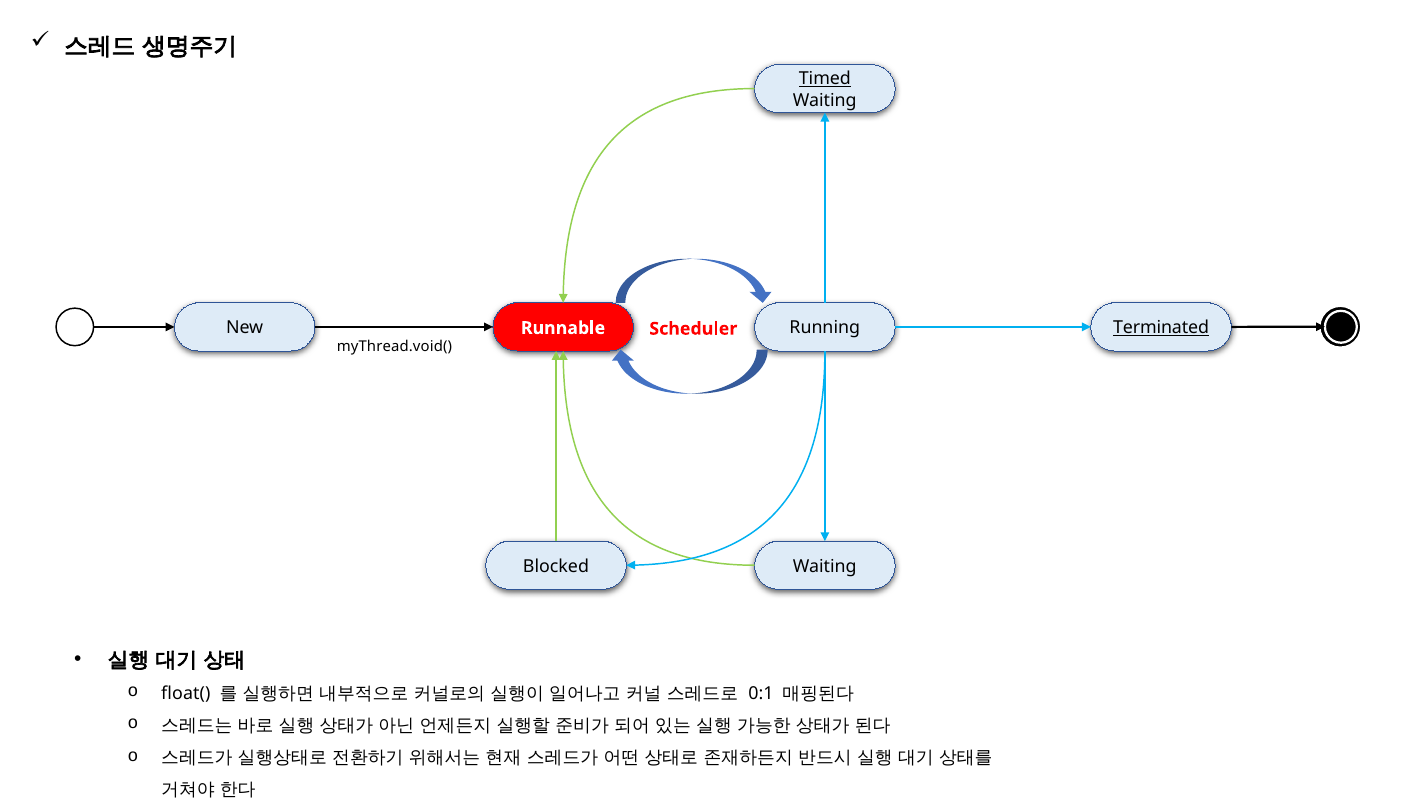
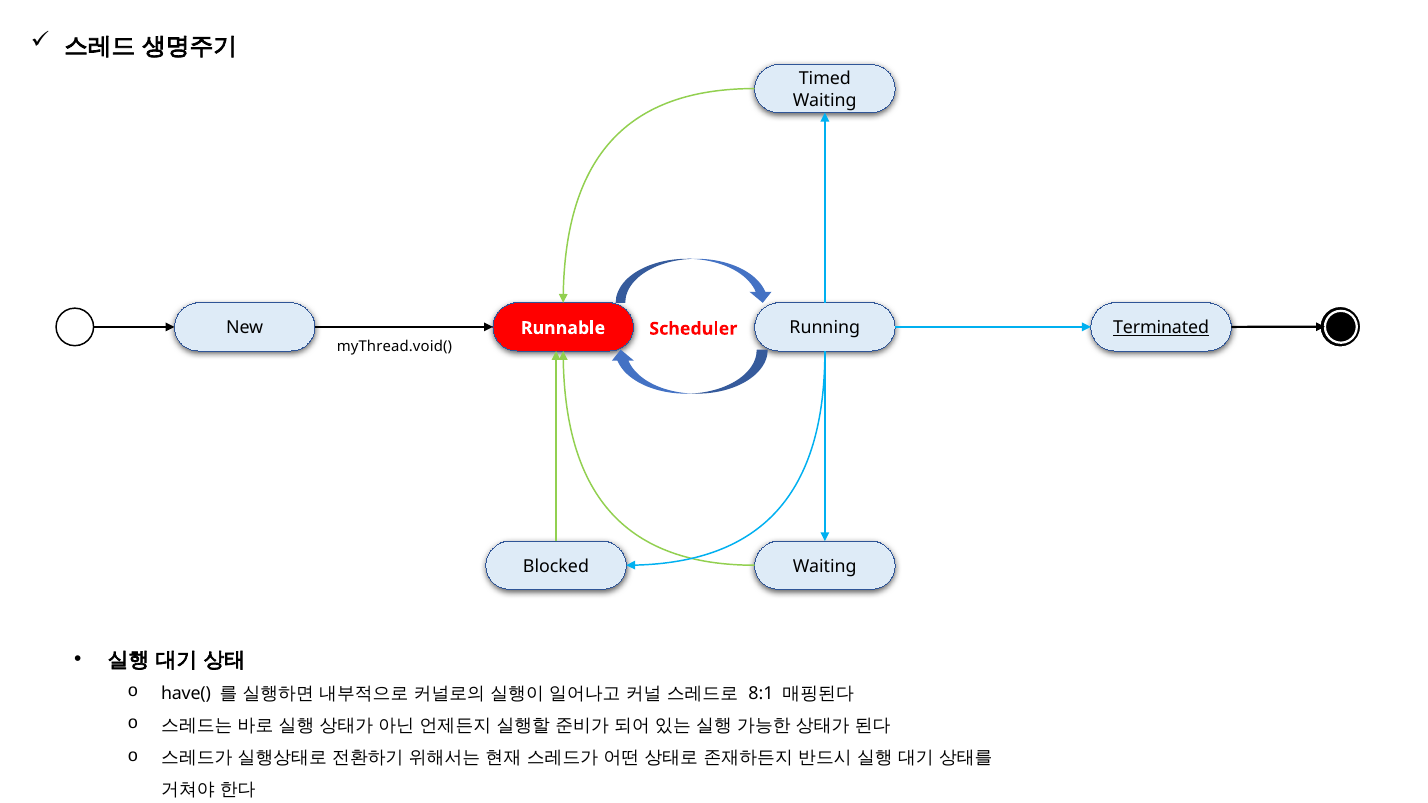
Timed underline: present -> none (825, 79)
float(: float( -> have( (186, 694)
0:1: 0:1 -> 8:1 (761, 694)
